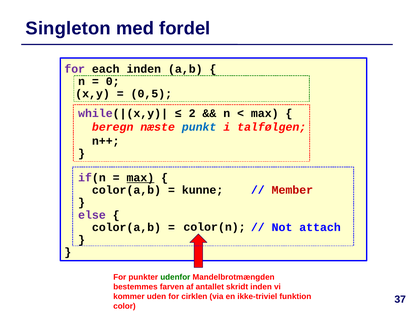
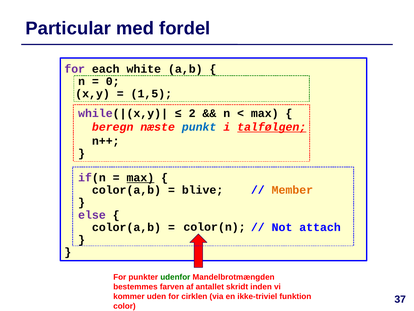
Singleton: Singleton -> Particular (68, 29)
each inden: inden -> white (144, 69)
0,5: 0,5 -> 1,5 (151, 94)
talfølgen underline: none -> present (272, 127)
kunne: kunne -> blive (203, 190)
Member colour: red -> orange (292, 190)
